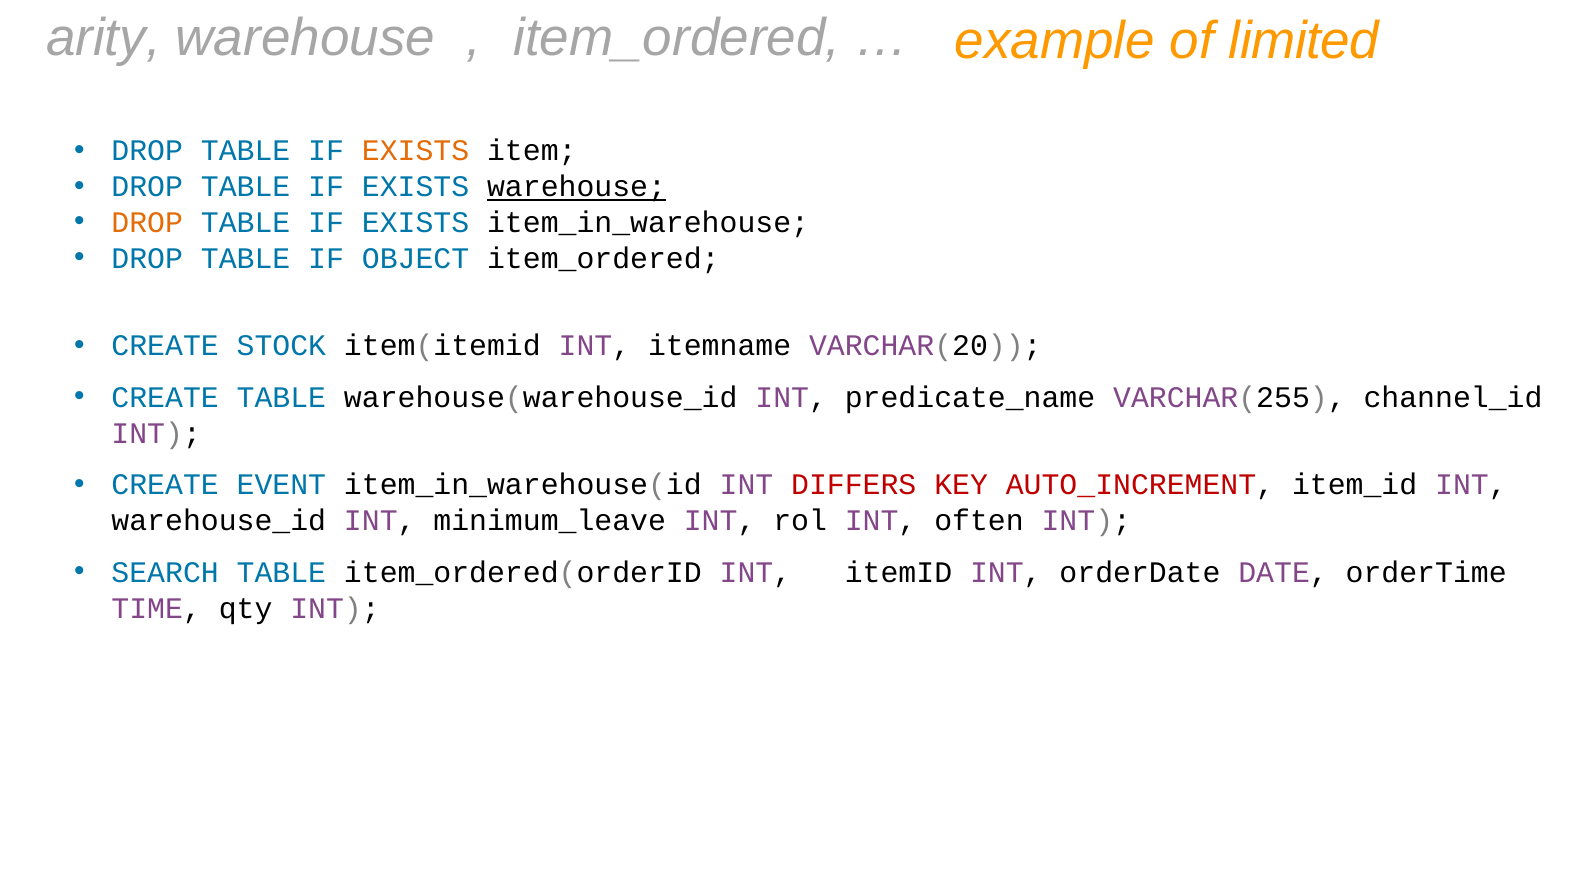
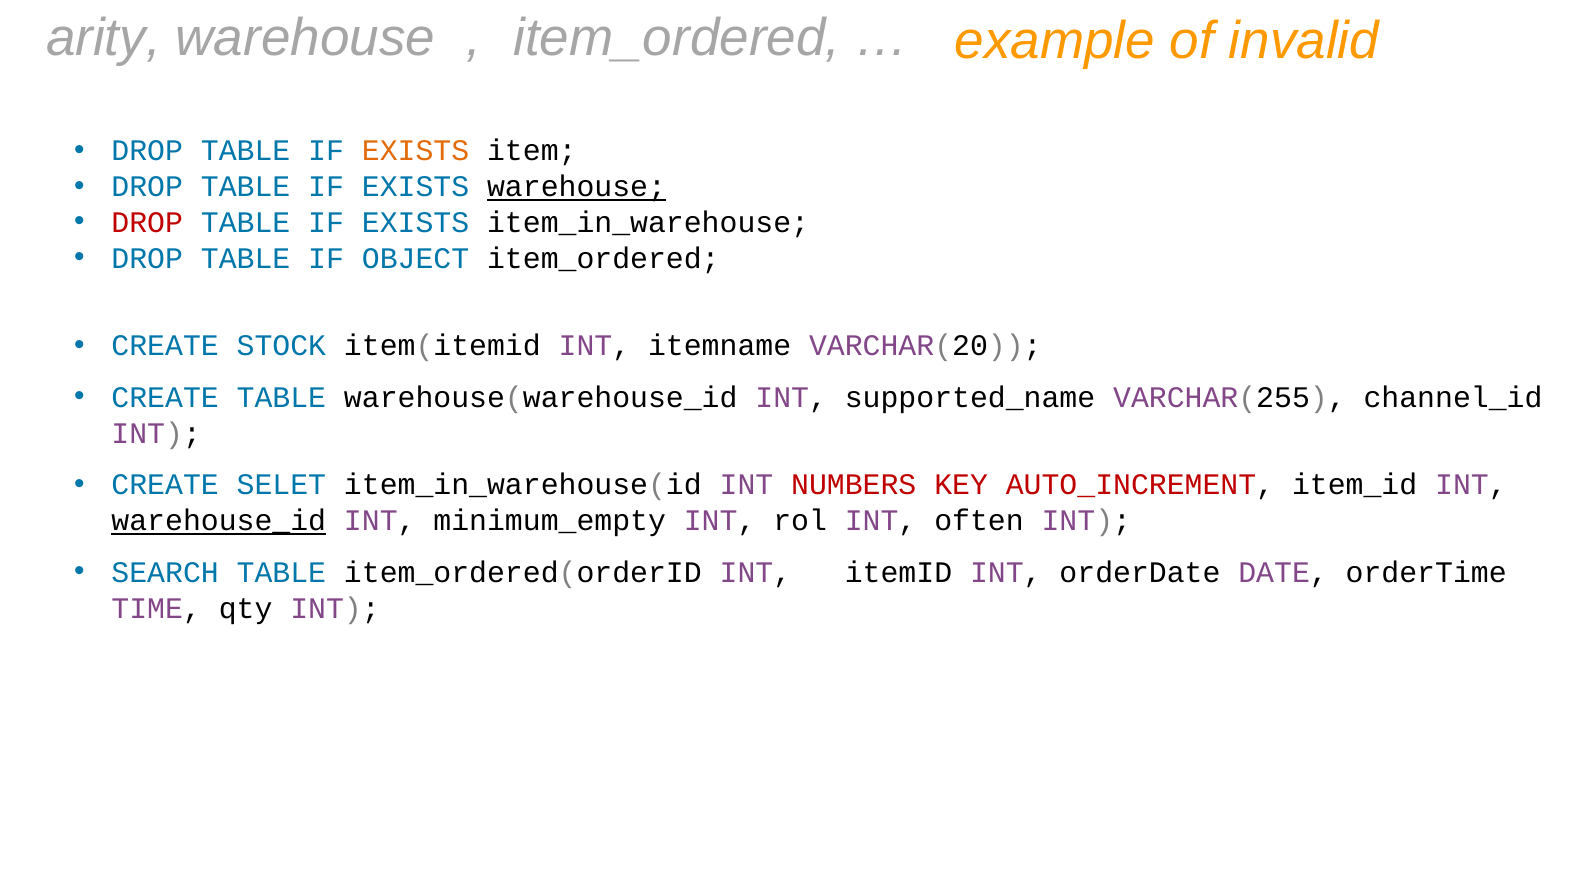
limited: limited -> invalid (1304, 41)
DROP colour: orange -> red (147, 222)
predicate_name: predicate_name -> supported_name (970, 397)
EVENT: EVENT -> SELET (281, 485)
DIFFERS: DIFFERS -> NUMBERS (854, 485)
warehouse_id underline: none -> present (219, 520)
minimum_leave: minimum_leave -> minimum_empty (550, 520)
